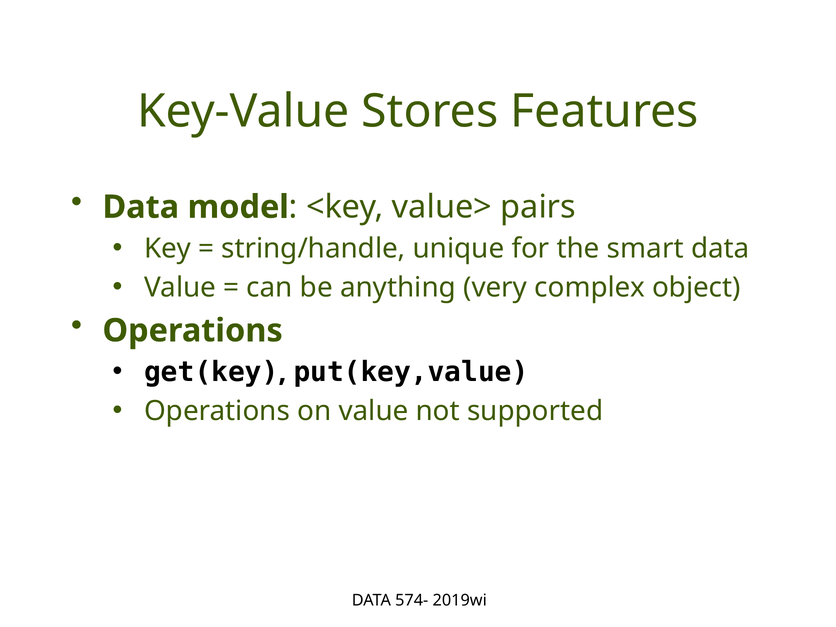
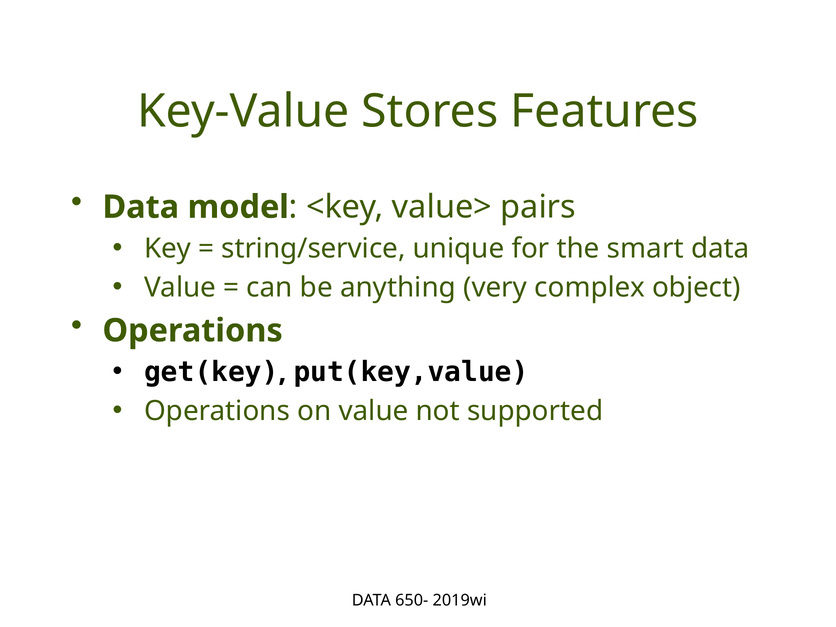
string/handle: string/handle -> string/service (313, 249)
574-: 574- -> 650- (412, 600)
